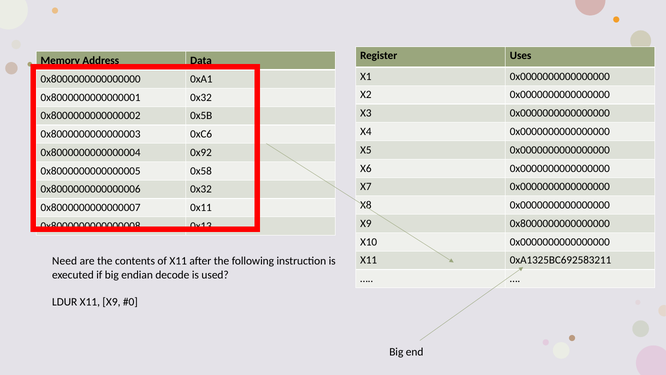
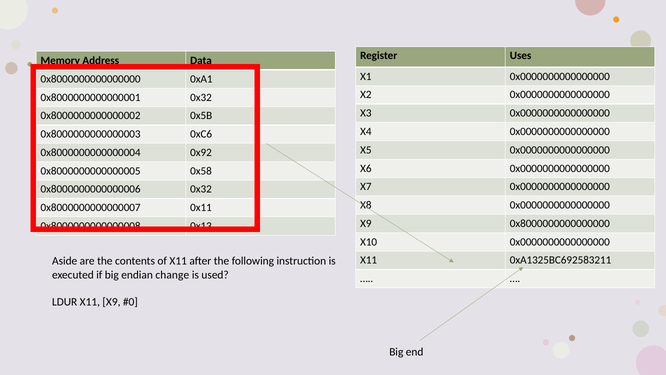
Need: Need -> Aside (65, 261)
decode: decode -> change (172, 275)
